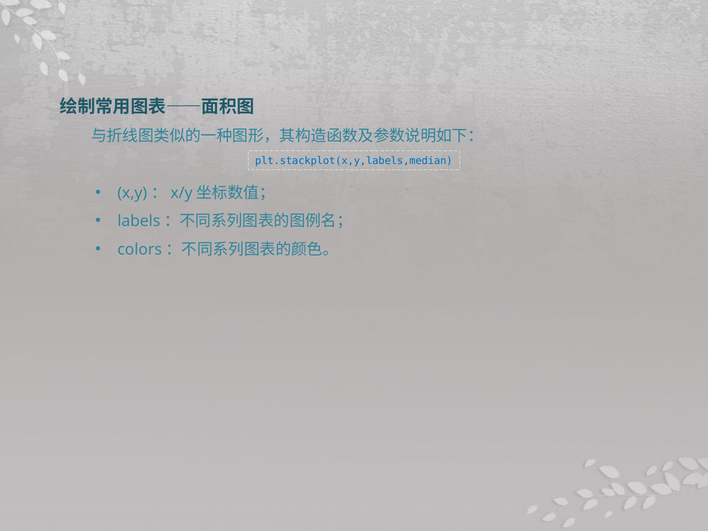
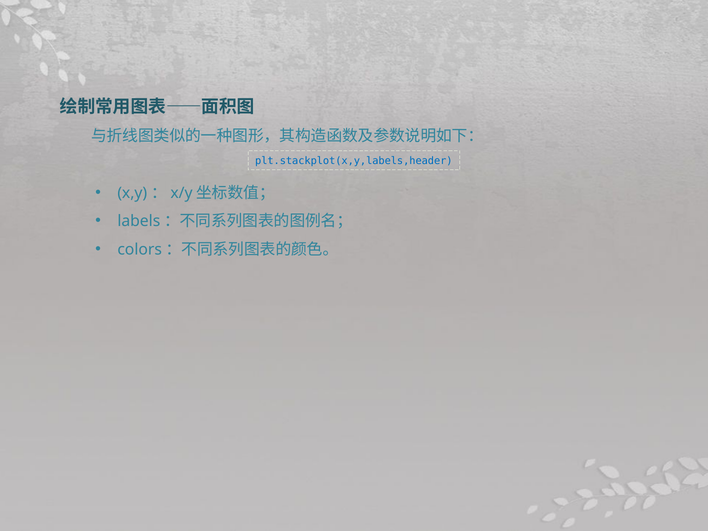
plt.stackplot(x,y,labels,median: plt.stackplot(x,y,labels,median -> plt.stackplot(x,y,labels,header (354, 161)
